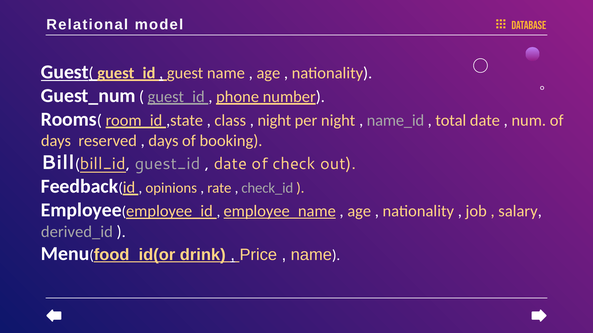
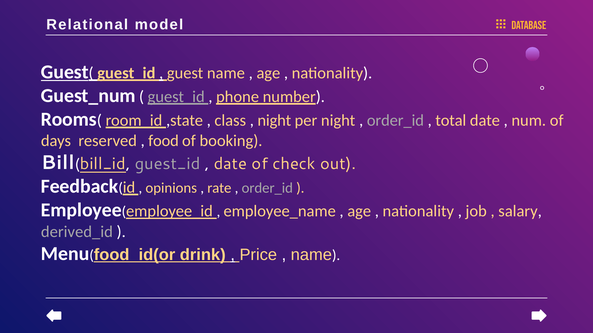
name_id: name_id -> order_id (395, 121)
days: days -> food (163, 141)
check_id: check_id -> order_id (267, 188)
employee_name underline: present -> none (280, 212)
